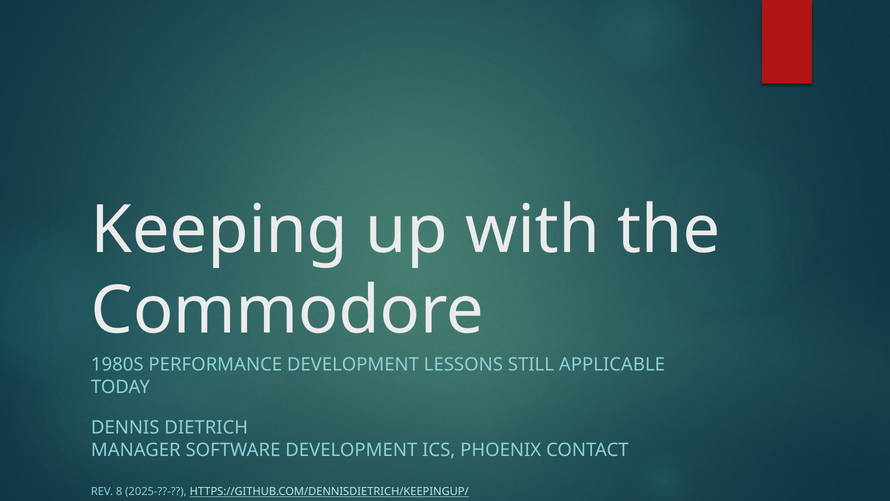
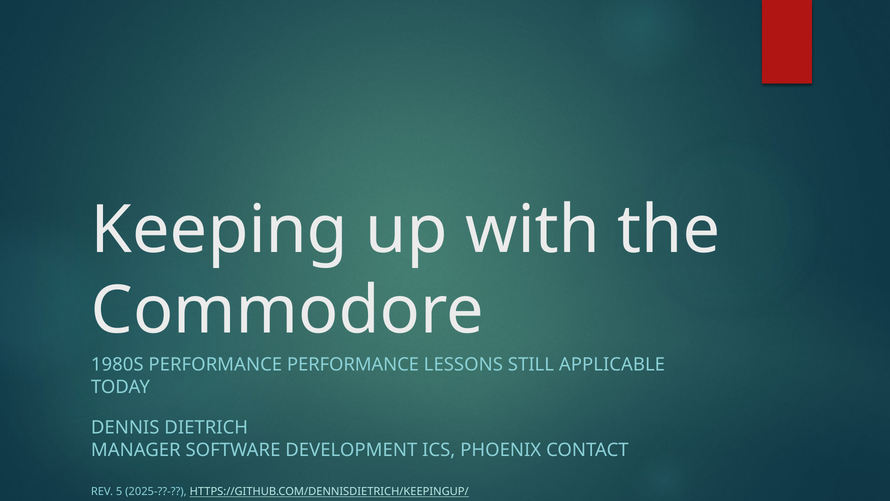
PERFORMANCE DEVELOPMENT: DEVELOPMENT -> PERFORMANCE (353, 365)
8: 8 -> 5 (119, 491)
